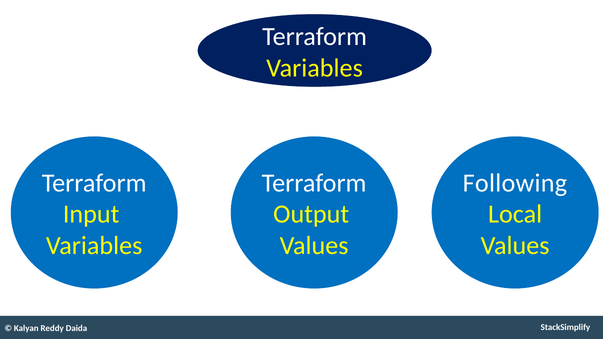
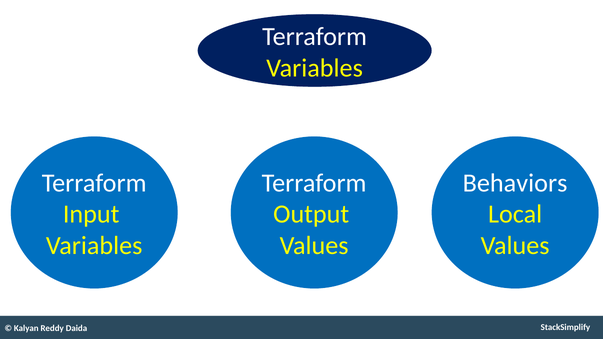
Following: Following -> Behaviors (515, 183)
